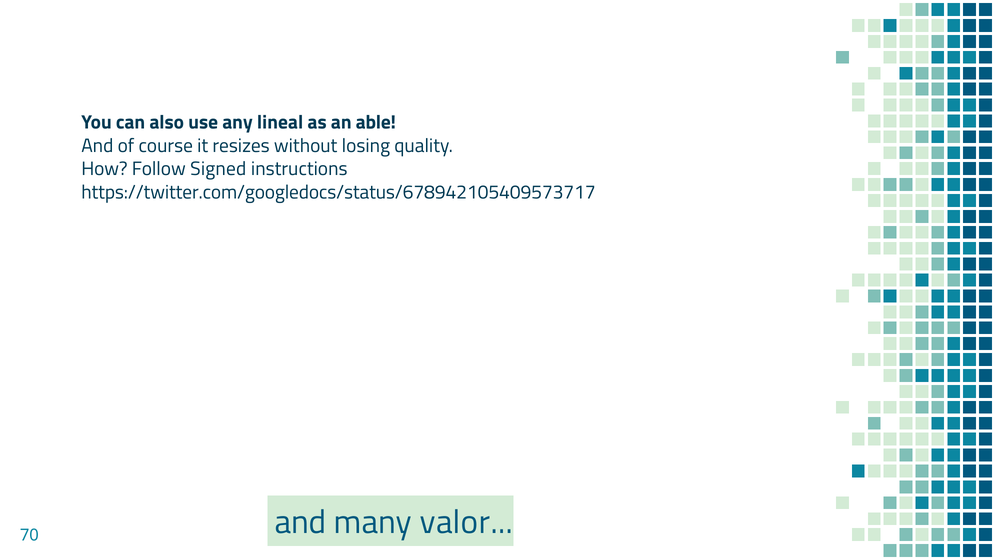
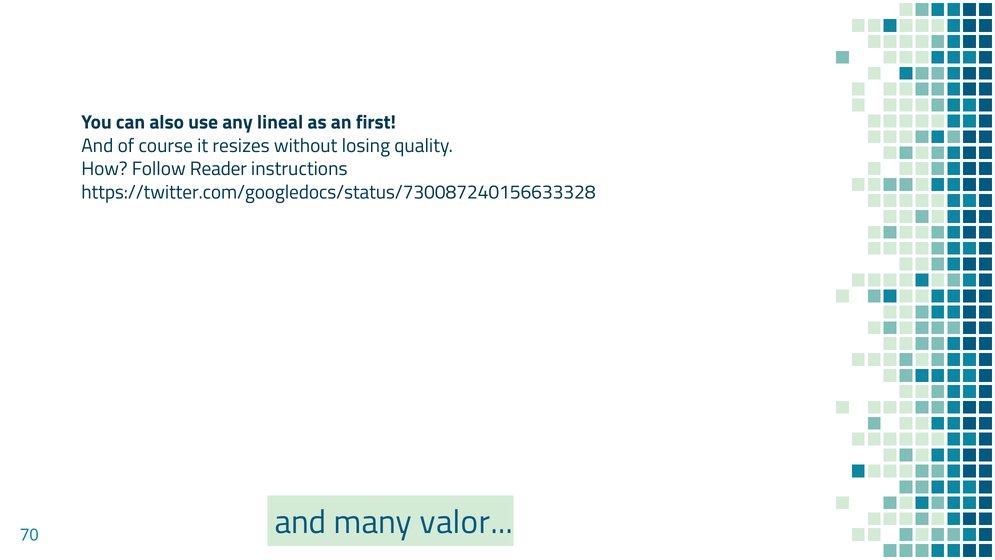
able: able -> first (376, 122)
Signed: Signed -> Reader (218, 169)
https://twitter.com/googledocs/status/678942105409573717: https://twitter.com/googledocs/status/678942105409573717 -> https://twitter.com/googledocs/status/730087240156633328 (338, 192)
